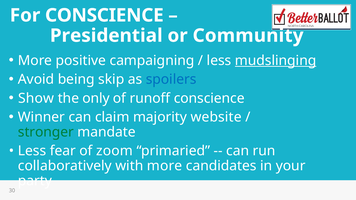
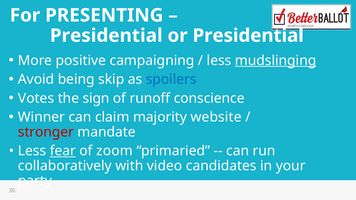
For CONSCIENCE: CONSCIENCE -> PRESENTING (104, 15)
or Community: Community -> Presidential (248, 36)
Show: Show -> Votes (36, 98)
only: only -> sign (96, 98)
stronger colour: green -> red (46, 132)
fear underline: none -> present (63, 151)
with more: more -> video (165, 166)
